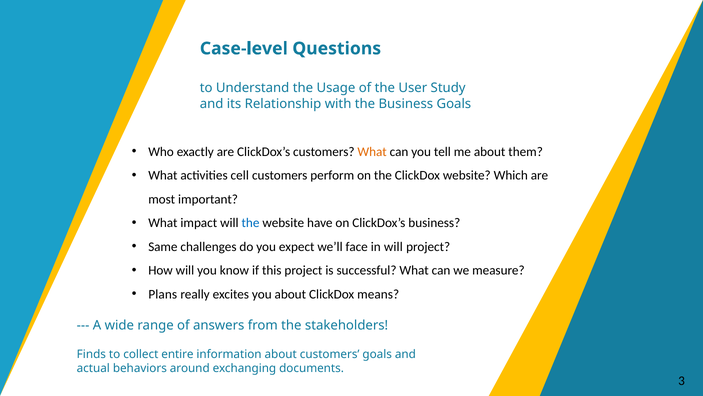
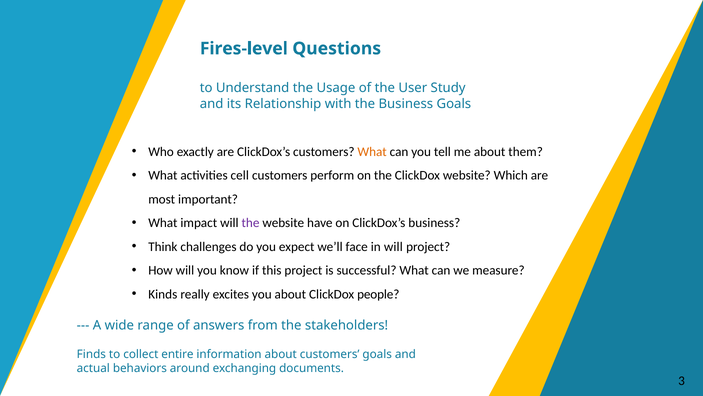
Case-level: Case-level -> Fires-level (244, 48)
the colour: blue -> purple (250, 223)
Same: Same -> Think (163, 246)
Plans: Plans -> Kinds (163, 294)
means: means -> people (378, 294)
